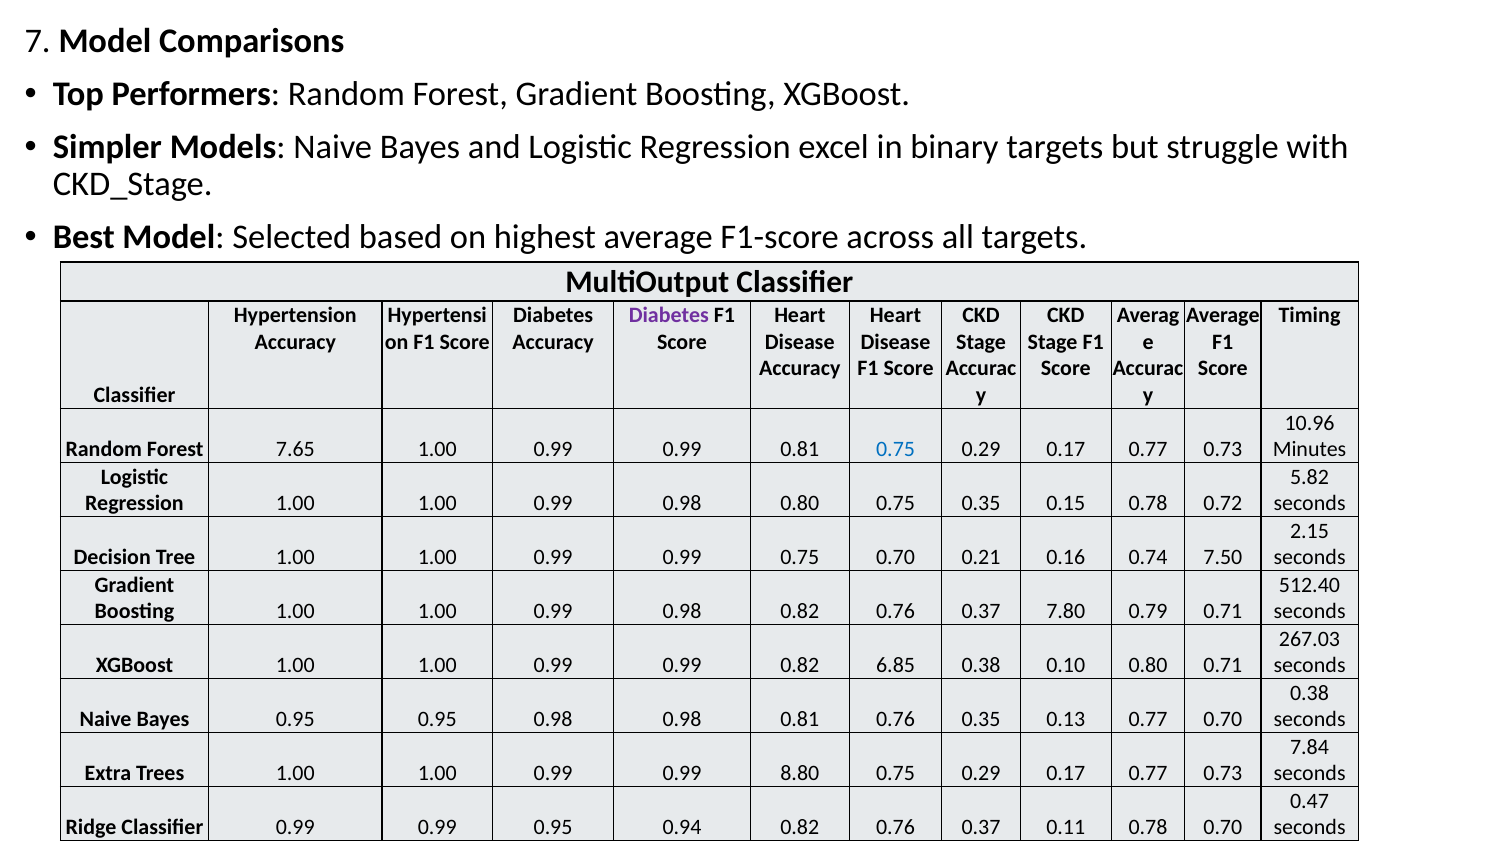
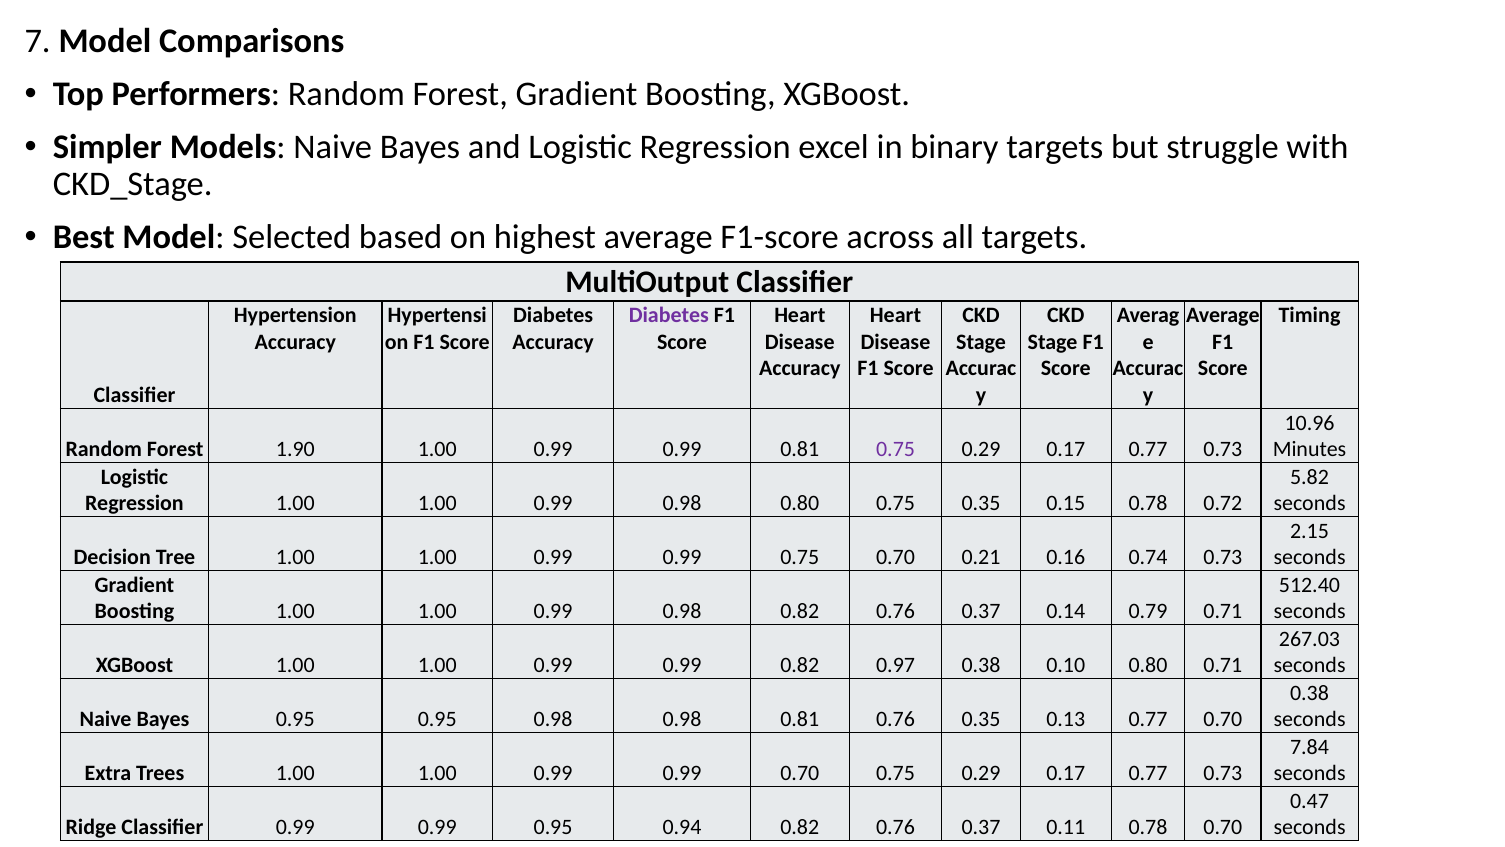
7.65: 7.65 -> 1.90 (295, 449)
0.75 colour: blue -> purple (896, 449)
0.74 7.50: 7.50 -> 0.73 (1223, 557)
7.80: 7.80 -> 0.14 (1066, 611)
6.85: 6.85 -> 0.97 (896, 665)
0.99 8.80: 8.80 -> 0.70 (800, 773)
